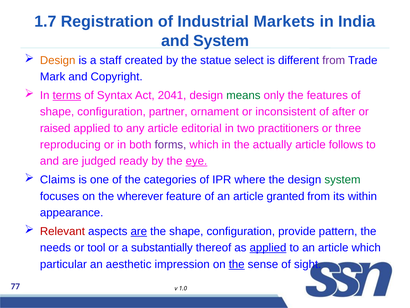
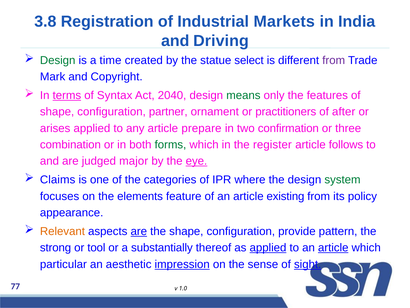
1.7: 1.7 -> 3.8 (45, 22)
and System: System -> Driving (221, 41)
Design colour: orange -> green (58, 60)
staff: staff -> time (111, 60)
2041: 2041 -> 2040 (172, 95)
inconsistent: inconsistent -> practitioners (286, 112)
raised: raised -> arises (55, 128)
editorial: editorial -> prepare (201, 128)
practitioners: practitioners -> confirmation (288, 128)
reproducing: reproducing -> combination (70, 145)
forms colour: purple -> green (170, 145)
actually: actually -> register (272, 145)
ready: ready -> major (134, 161)
wherever: wherever -> elements (140, 196)
granted: granted -> existing (285, 196)
within: within -> policy (362, 196)
Relevant colour: red -> orange (62, 231)
needs: needs -> strong (56, 247)
article underline: none -> present (333, 247)
impression underline: none -> present (182, 264)
the underline: present -> none (237, 264)
sight underline: none -> present (308, 264)
